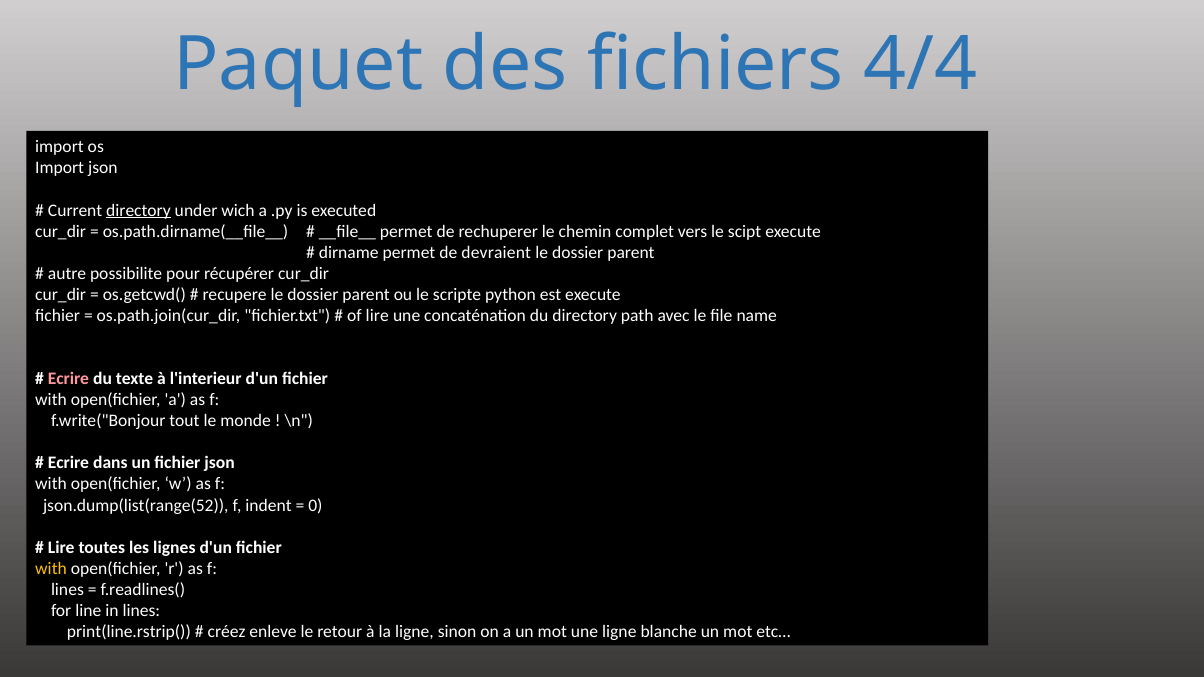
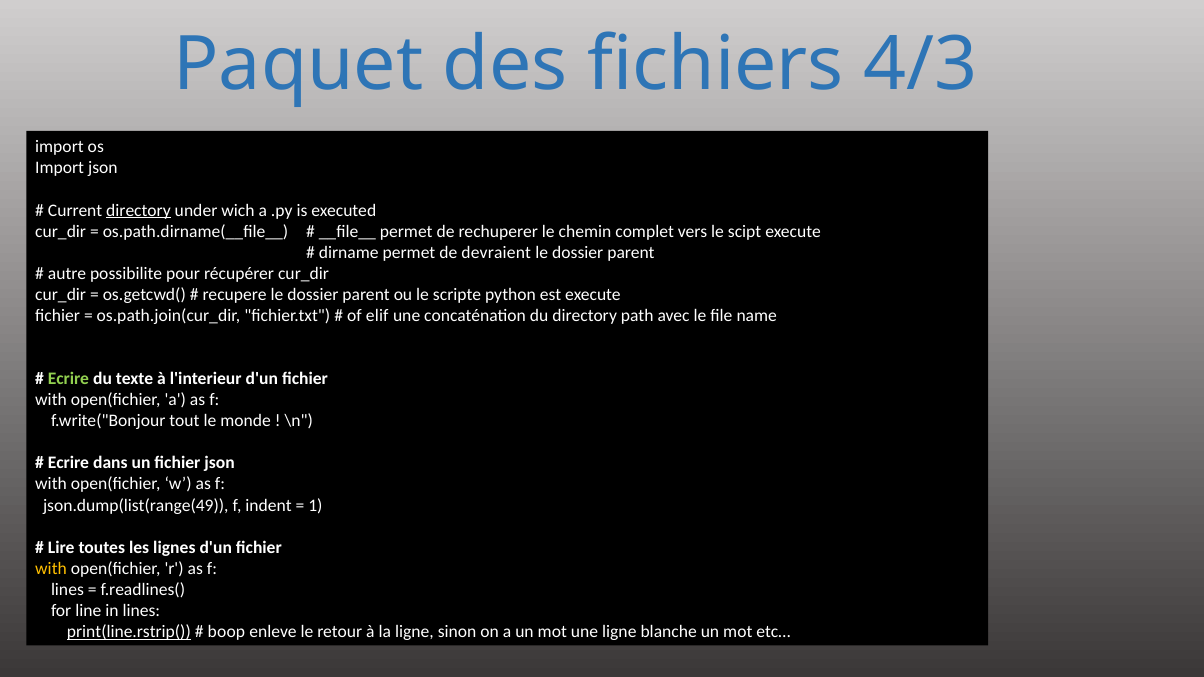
4/4: 4/4 -> 4/3 (921, 65)
of lire: lire -> elif (377, 316)
Ecrire colour: pink -> light green (68, 379)
json.dump(list(range(52: json.dump(list(range(52 -> json.dump(list(range(49 (136, 505)
0: 0 -> 1 (315, 505)
print(line.rstrip( underline: none -> present (129, 632)
créez: créez -> boop (226, 632)
